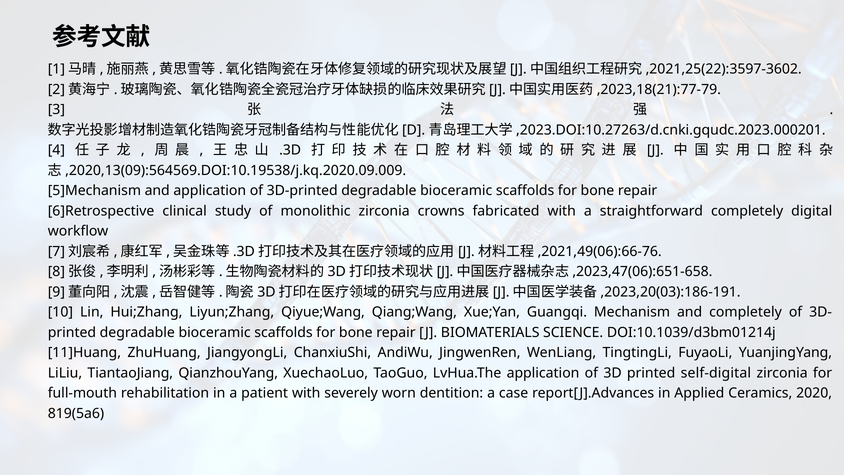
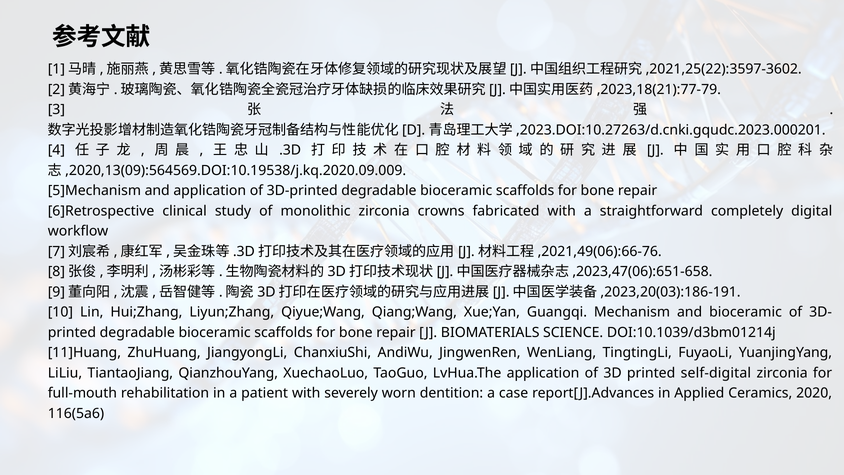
and completely: completely -> bioceramic (746, 312)
819(5a6: 819(5a6 -> 116(5a6 (76, 413)
